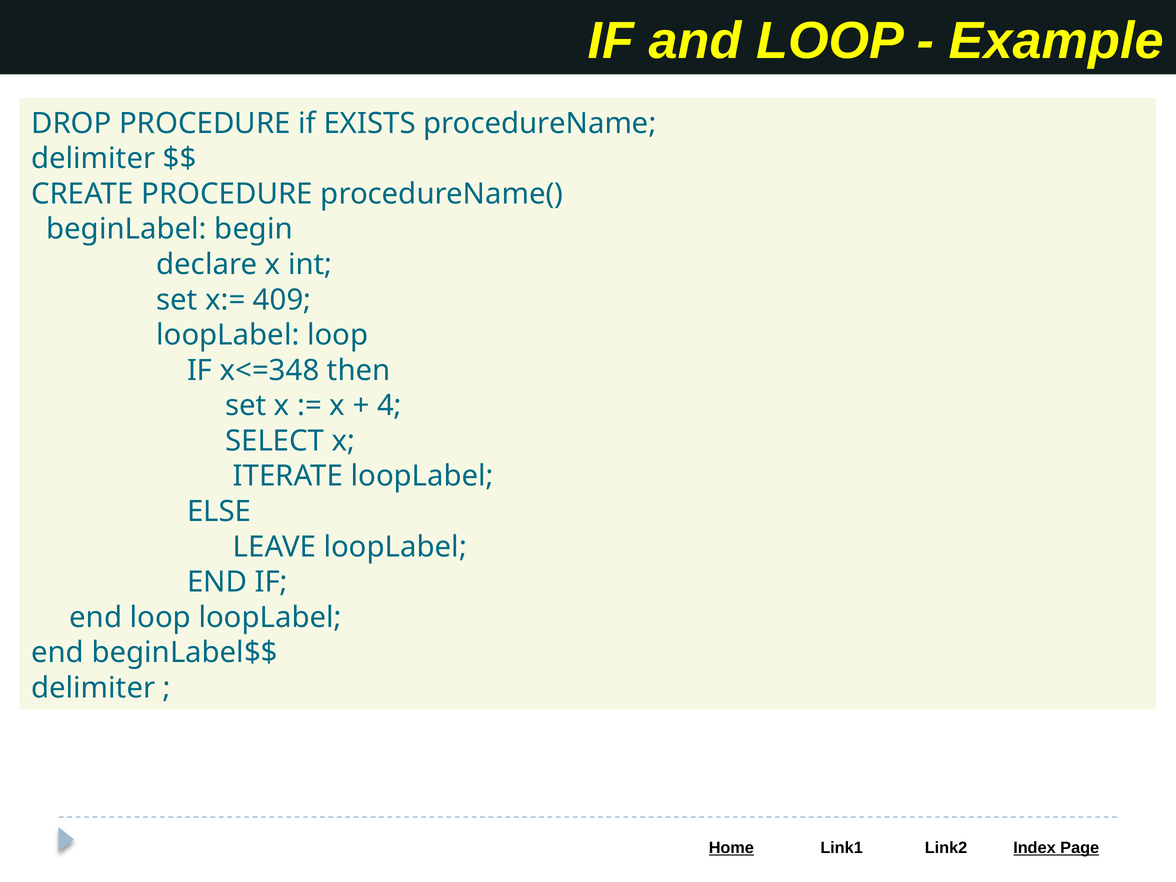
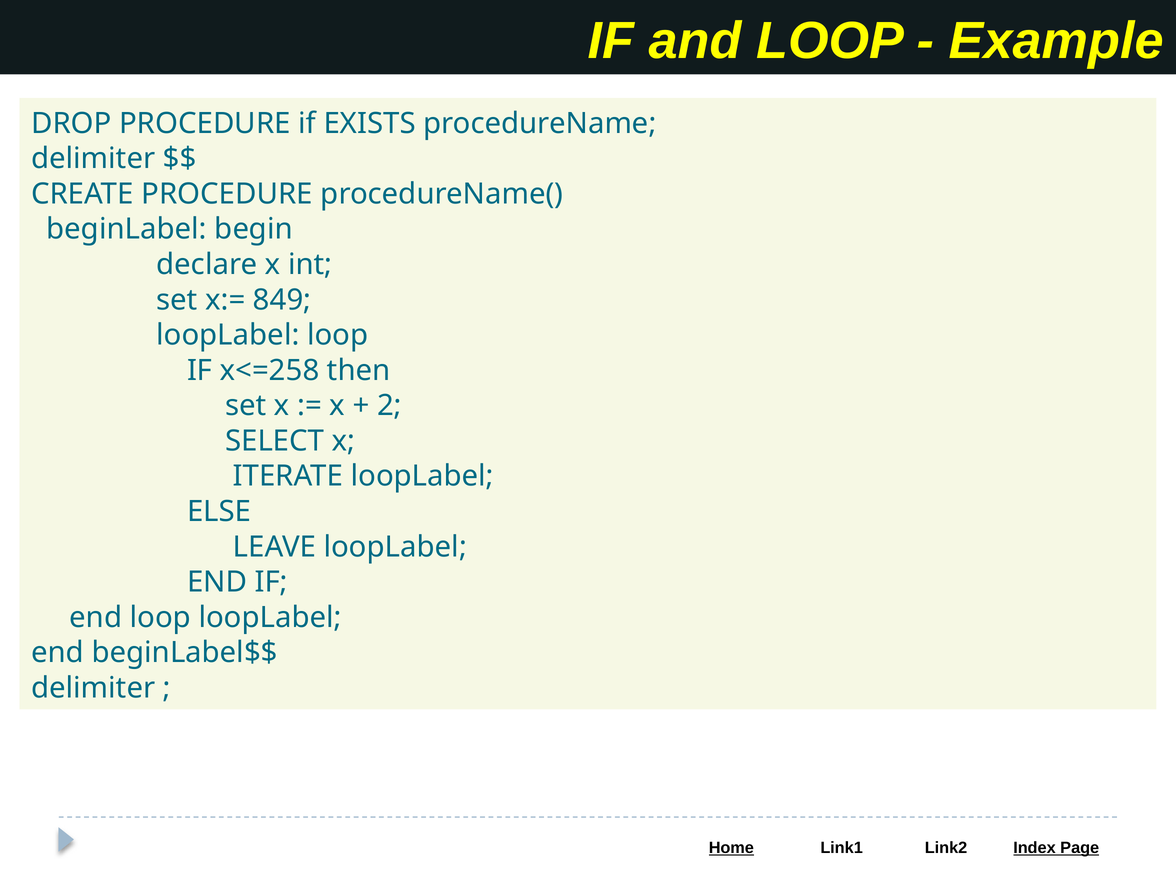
409: 409 -> 849 (282, 300)
x<=348: x<=348 -> x<=258 (270, 370)
4: 4 -> 2 (390, 406)
